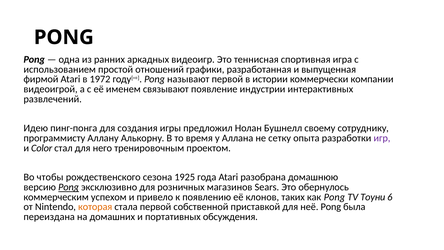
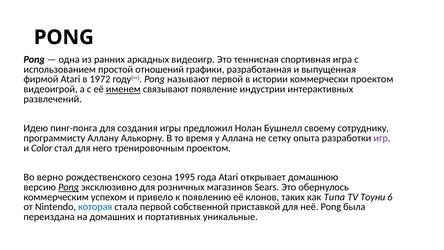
коммерчески компании: компании -> проектом (372, 79)
именем underline: none -> present (123, 89)
чтобы: чтобы -> верно (50, 177)
1925: 1925 -> 1995 (185, 177)
разобрана: разобрана -> открывает (263, 177)
как Pong: Pong -> Типа (334, 197)
которая colour: orange -> blue (95, 207)
обсуждения: обсуждения -> уникальные (230, 217)
